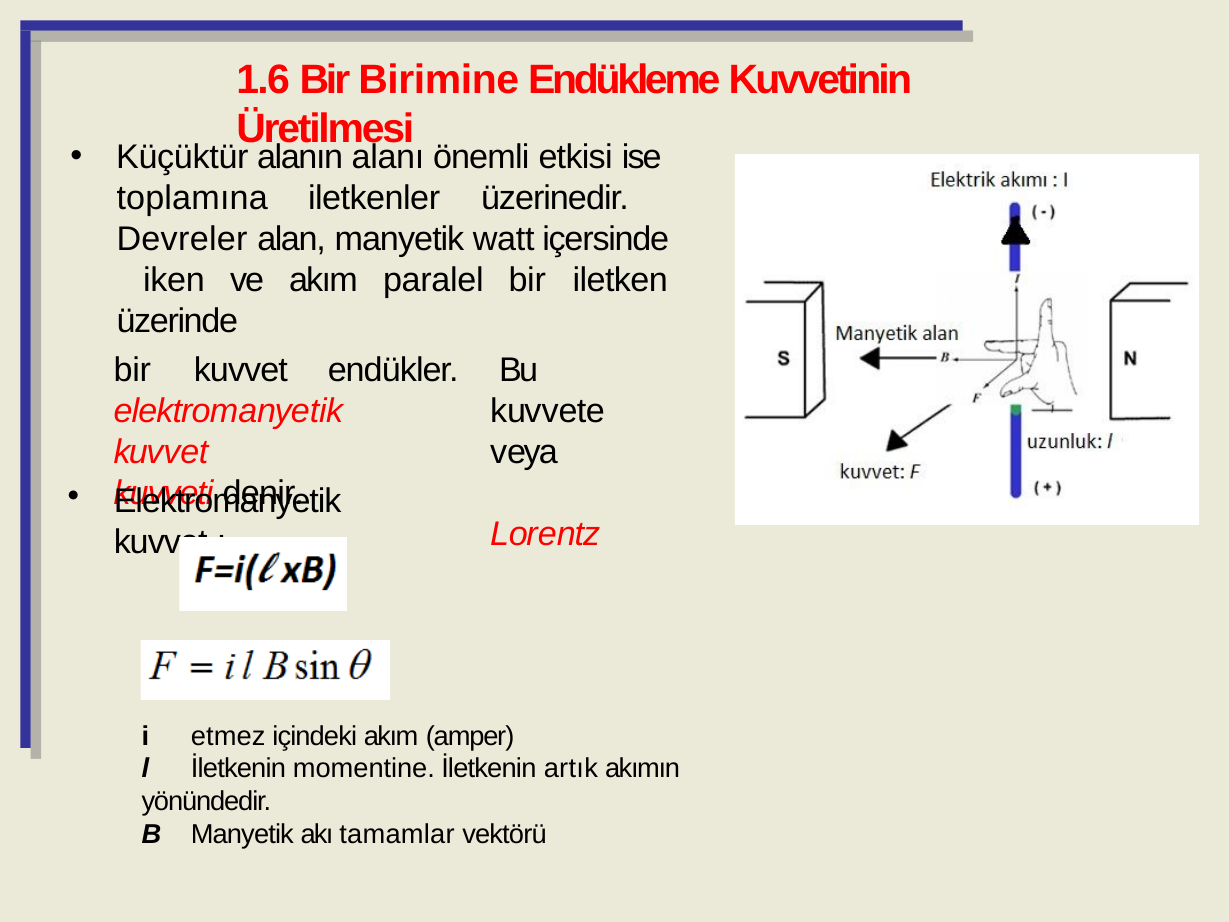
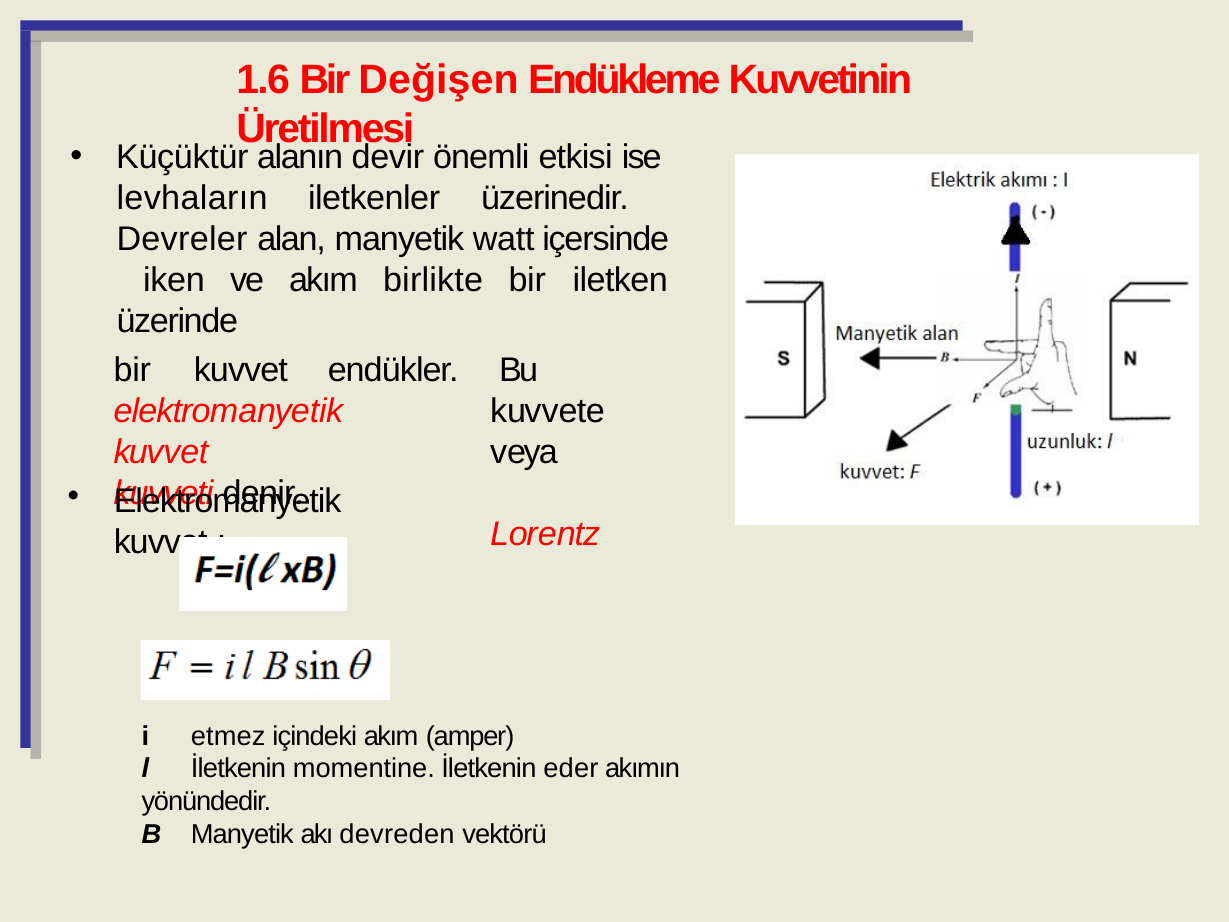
Birimine: Birimine -> Değişen (438, 80)
alanı: alanı -> devir (388, 157)
toplamına: toplamına -> levhaların (192, 198)
paralel: paralel -> birlikte (433, 280)
artık: artık -> eder (571, 769)
tamamlar: tamamlar -> devreden (397, 834)
